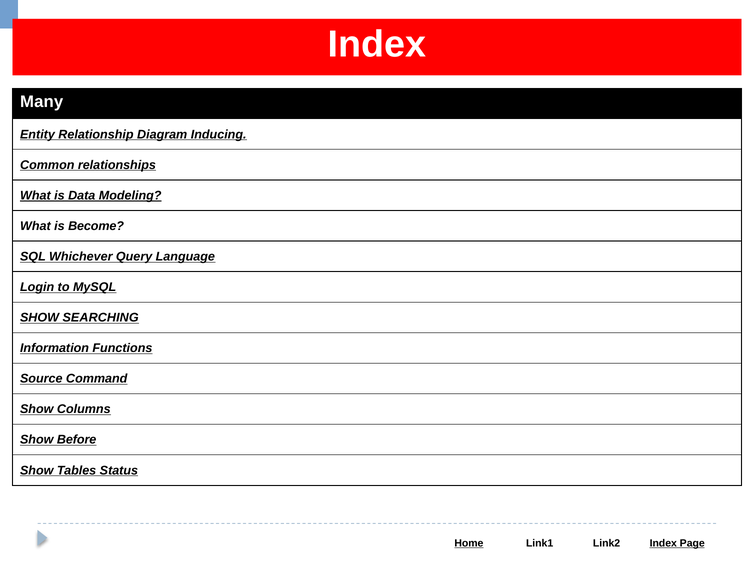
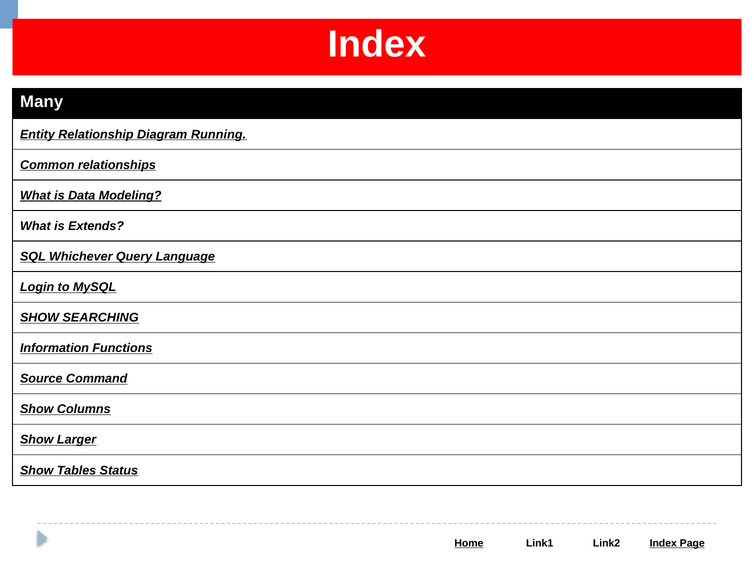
Inducing: Inducing -> Running (219, 134)
Become: Become -> Extends (96, 226)
Before: Before -> Larger (77, 440)
